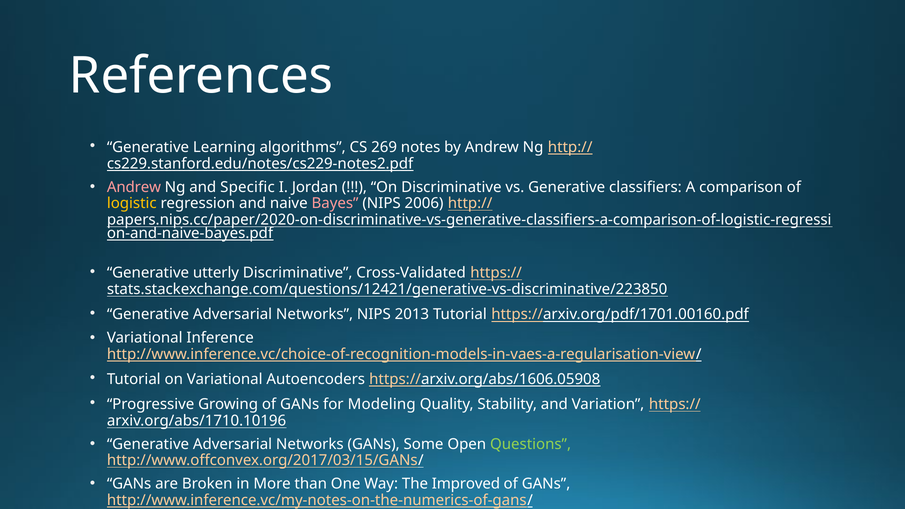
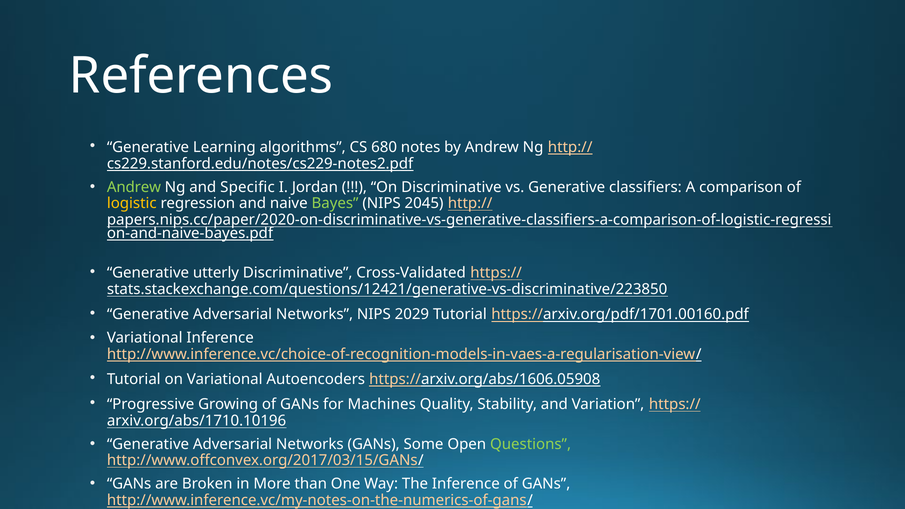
269: 269 -> 680 (384, 147)
Andrew colour: pink -> light green (134, 187)
Bayes colour: pink -> light green (335, 203)
2006: 2006 -> 2045 (424, 203)
2013: 2013 -> 2029 (412, 315)
Modeling: Modeling -> Machines (382, 404)
The Improved: Improved -> Inference (466, 484)
